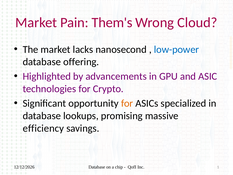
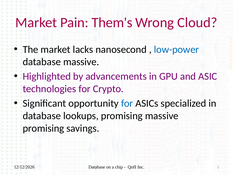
database offering: offering -> massive (81, 62)
for colour: orange -> blue (127, 103)
efficiency: efficiency -> promising (43, 128)
